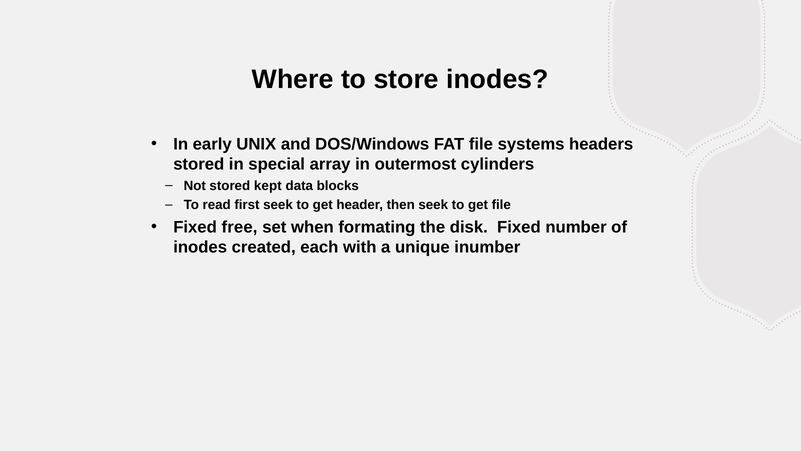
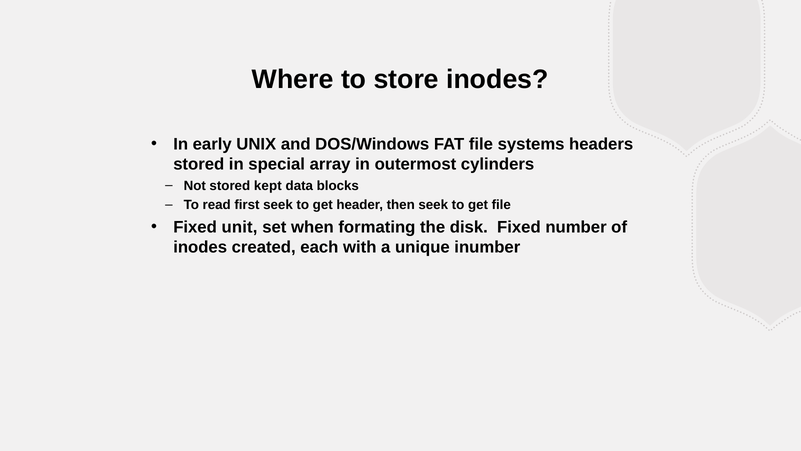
free: free -> unit (239, 227)
